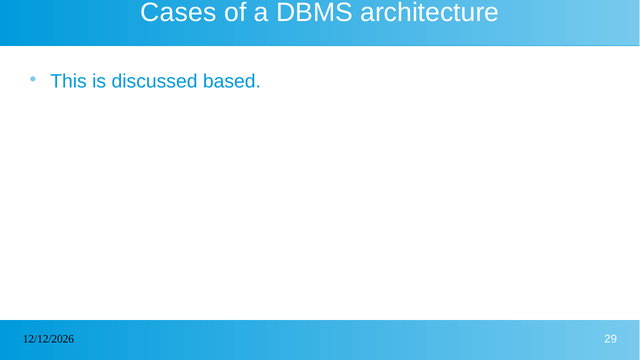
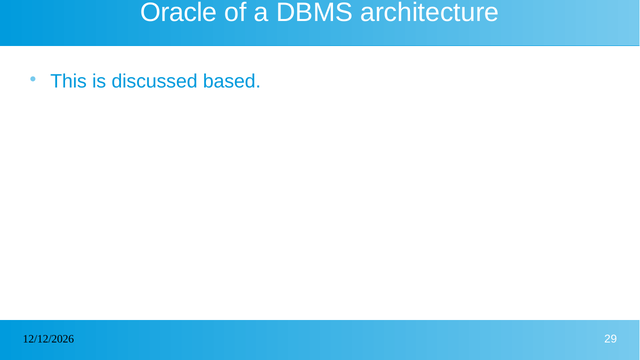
Cases: Cases -> Oracle (179, 12)
